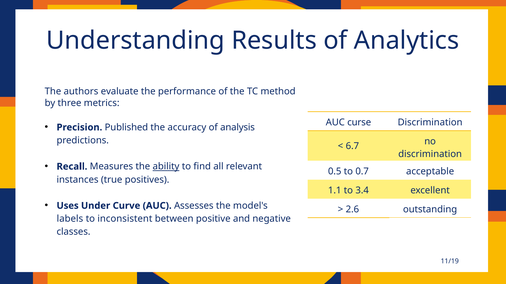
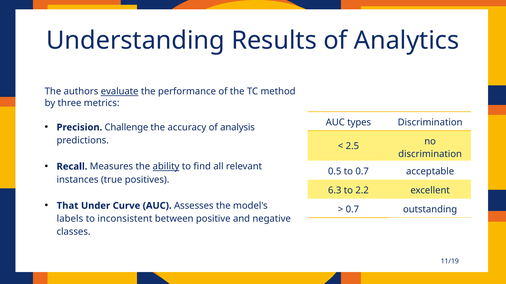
evaluate underline: none -> present (120, 92)
curse: curse -> types (359, 123)
Published: Published -> Challenge (126, 128)
6.7: 6.7 -> 2.5 (352, 147)
1.1: 1.1 -> 6.3 (335, 191)
3.4: 3.4 -> 2.2 (362, 191)
Uses: Uses -> That (68, 206)
2.6: 2.6 -> 0.7 (352, 210)
